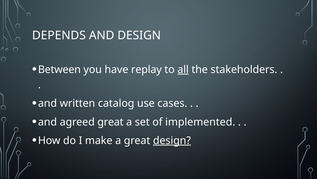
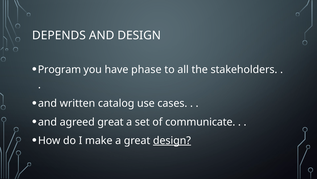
Between: Between -> Program (59, 69)
replay: replay -> phase (146, 69)
all underline: present -> none (183, 69)
implemented: implemented -> communicate (200, 122)
